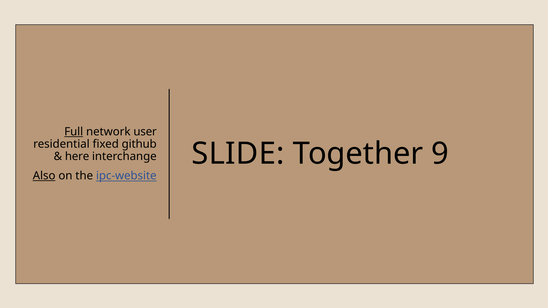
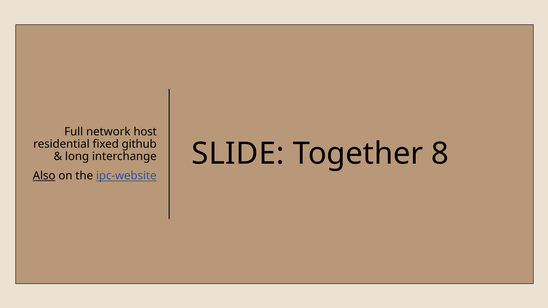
Full underline: present -> none (74, 132)
user: user -> host (145, 132)
9: 9 -> 8 (440, 154)
here: here -> long (77, 156)
